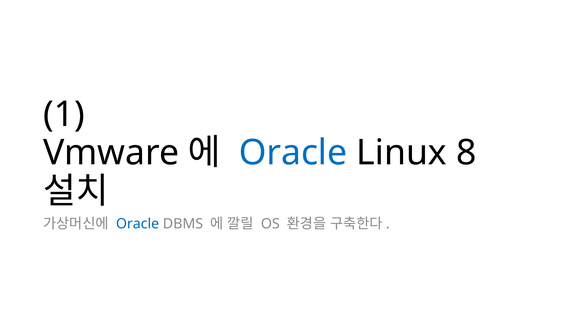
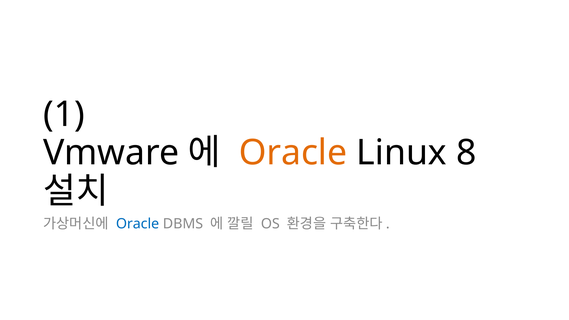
Oracle colour: blue -> orange (293, 153)
